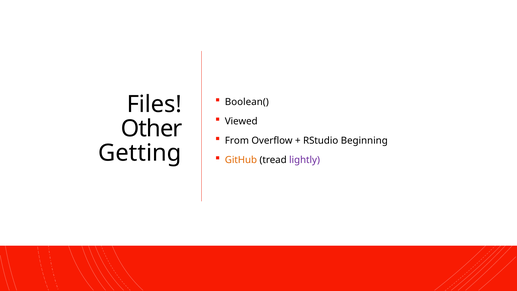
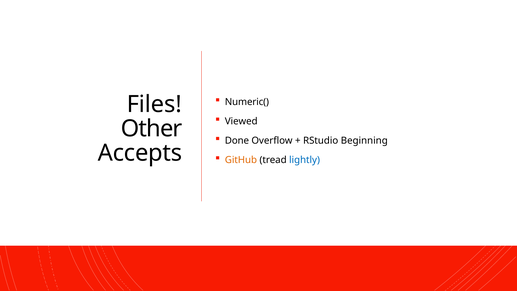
Boolean(: Boolean( -> Numeric( (247, 102)
From: From -> Done (237, 141)
Getting: Getting -> Accepts (140, 153)
lightly colour: purple -> blue (305, 160)
